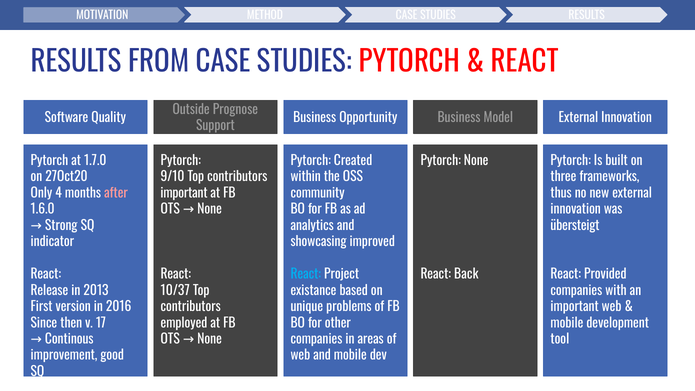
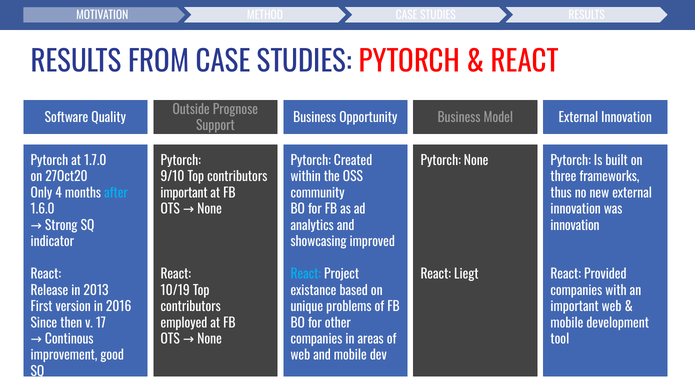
after colour: pink -> light blue (116, 193)
übersteigt: übersteigt -> innovation (575, 226)
Back: Back -> Liegt (466, 274)
10/37: 10/37 -> 10/19 (175, 291)
